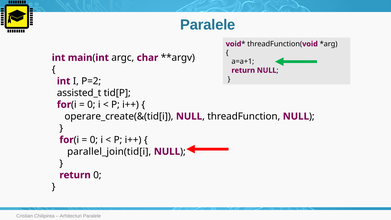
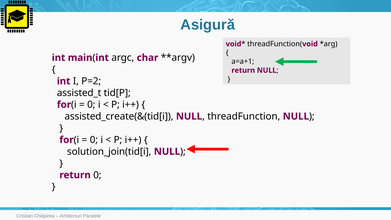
Paralele: Paralele -> Asigură (208, 25)
operare_create(&(tid[i: operare_create(&(tid[i -> assisted_create(&(tid[i (119, 116)
parallel_join(tid[i: parallel_join(tid[i -> solution_join(tid[i (109, 152)
